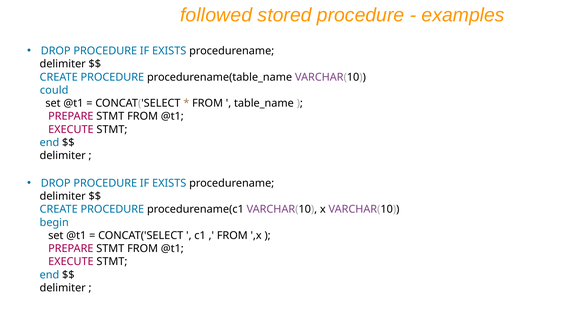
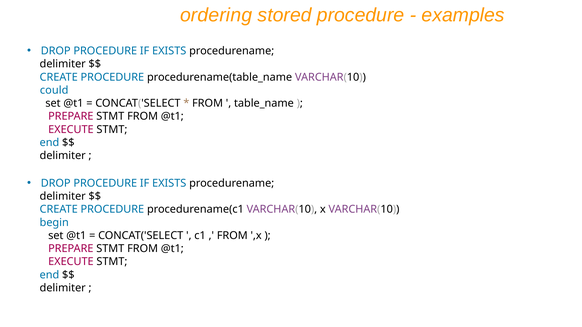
followed: followed -> ordering (216, 15)
